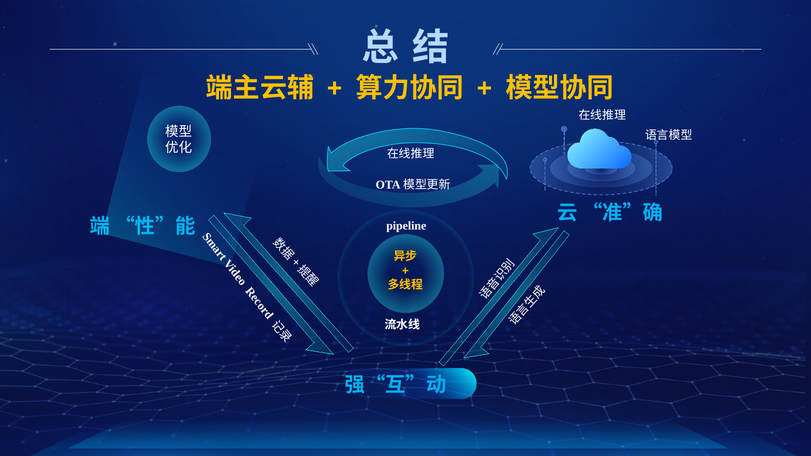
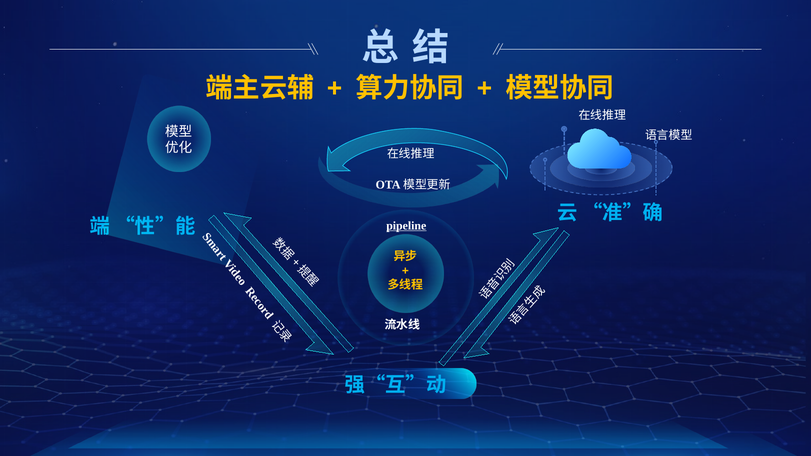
pipeline underline: none -> present (406, 226)
